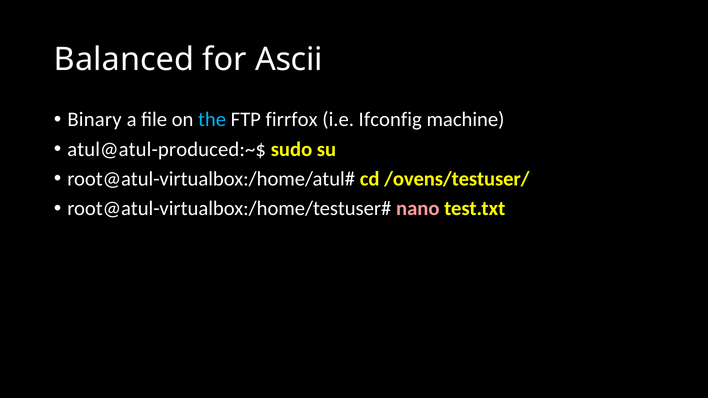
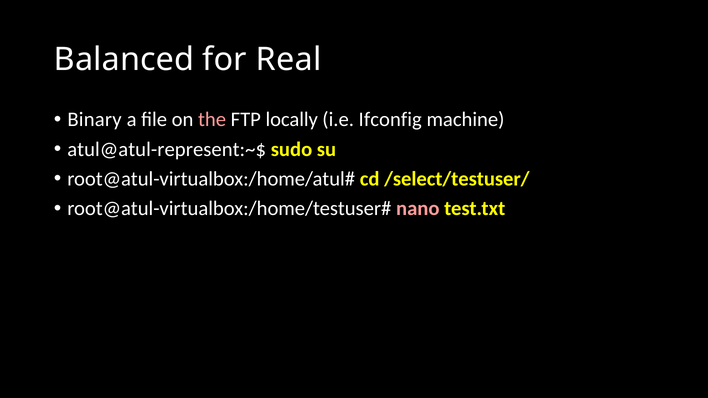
Ascii: Ascii -> Real (289, 59)
the colour: light blue -> pink (212, 120)
firrfox: firrfox -> locally (292, 120)
atul@atul-produced:~$: atul@atul-produced:~$ -> atul@atul-represent:~$ (167, 149)
/ovens/testuser/: /ovens/testuser/ -> /select/testuser/ (457, 179)
